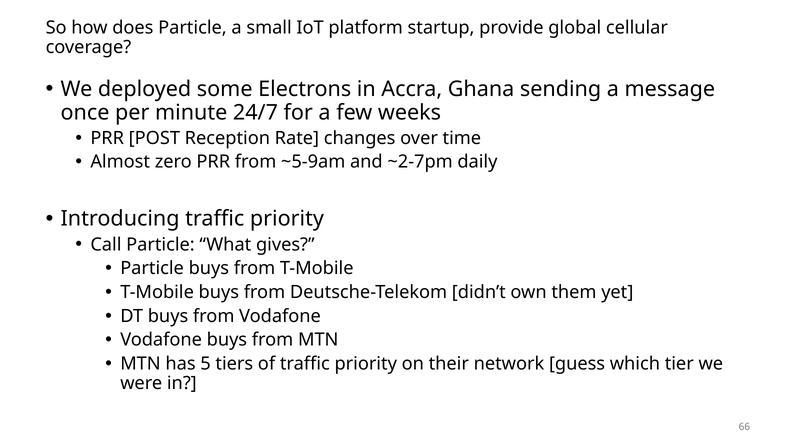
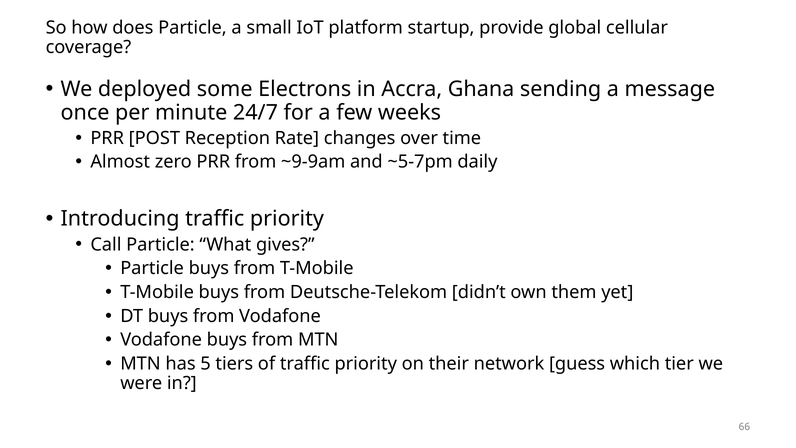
~5-9am: ~5-9am -> ~9-9am (313, 162)
~2-7pm: ~2-7pm -> ~5-7pm (420, 162)
